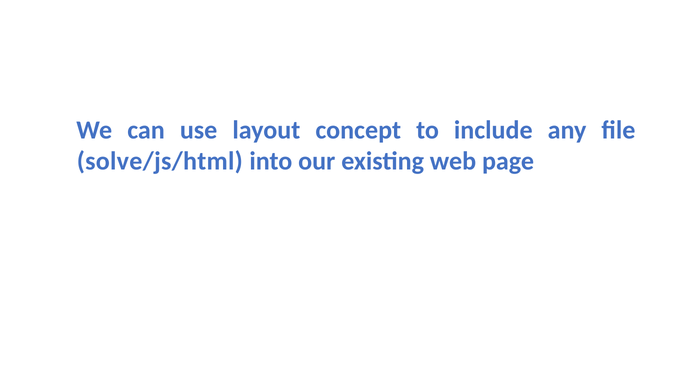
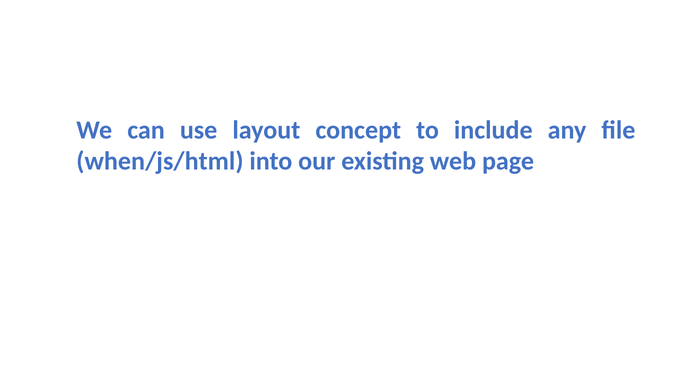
solve/js/html: solve/js/html -> when/js/html (160, 161)
